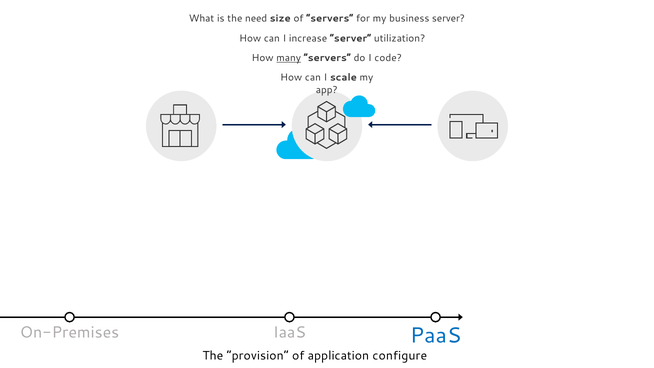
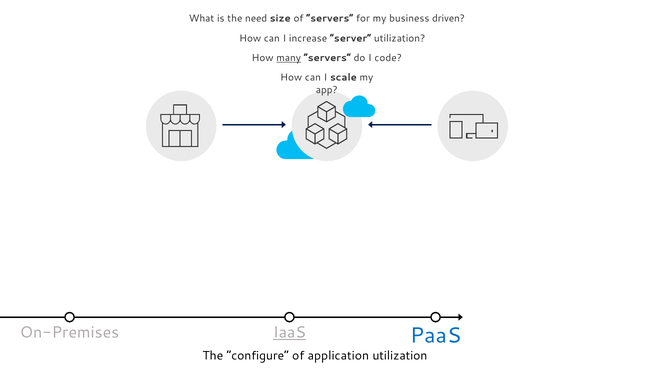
business server: server -> driven (448, 19)
IaaS underline: none -> present (289, 333)
provision: provision -> configure (258, 356)
application configure: configure -> utilization (400, 356)
